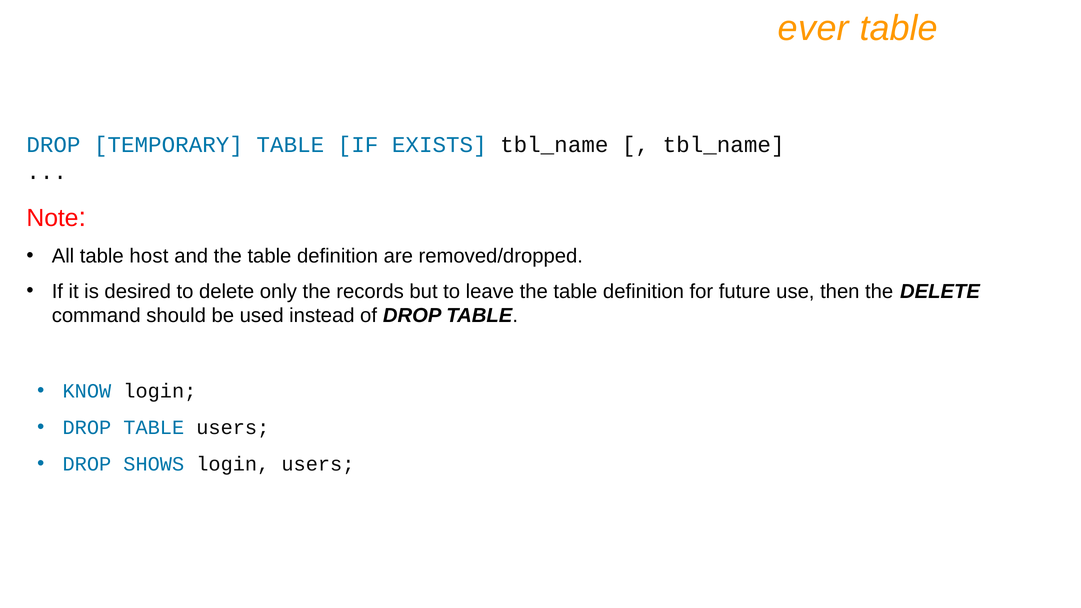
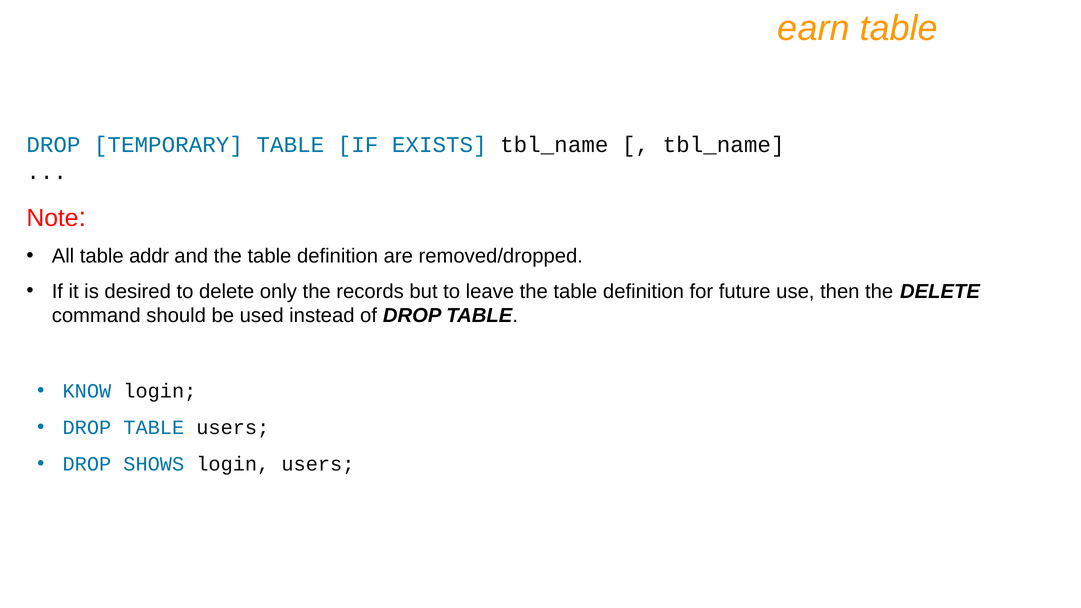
ever: ever -> earn (814, 28)
host: host -> addr (149, 256)
